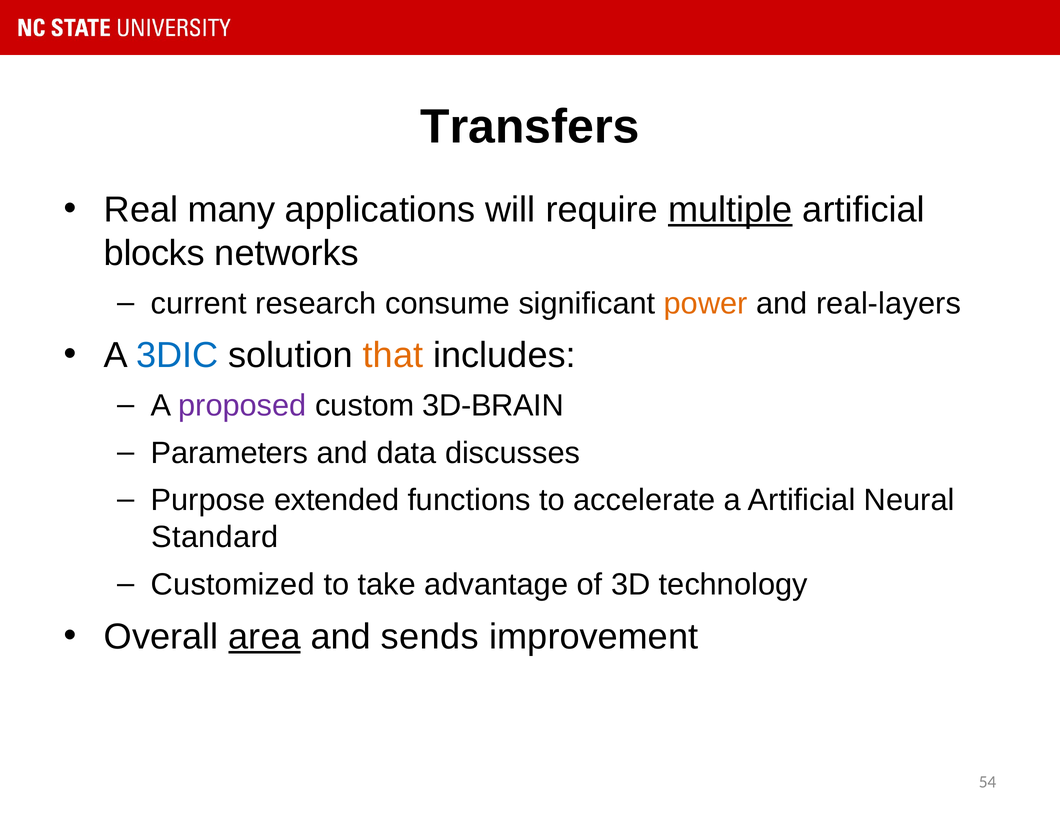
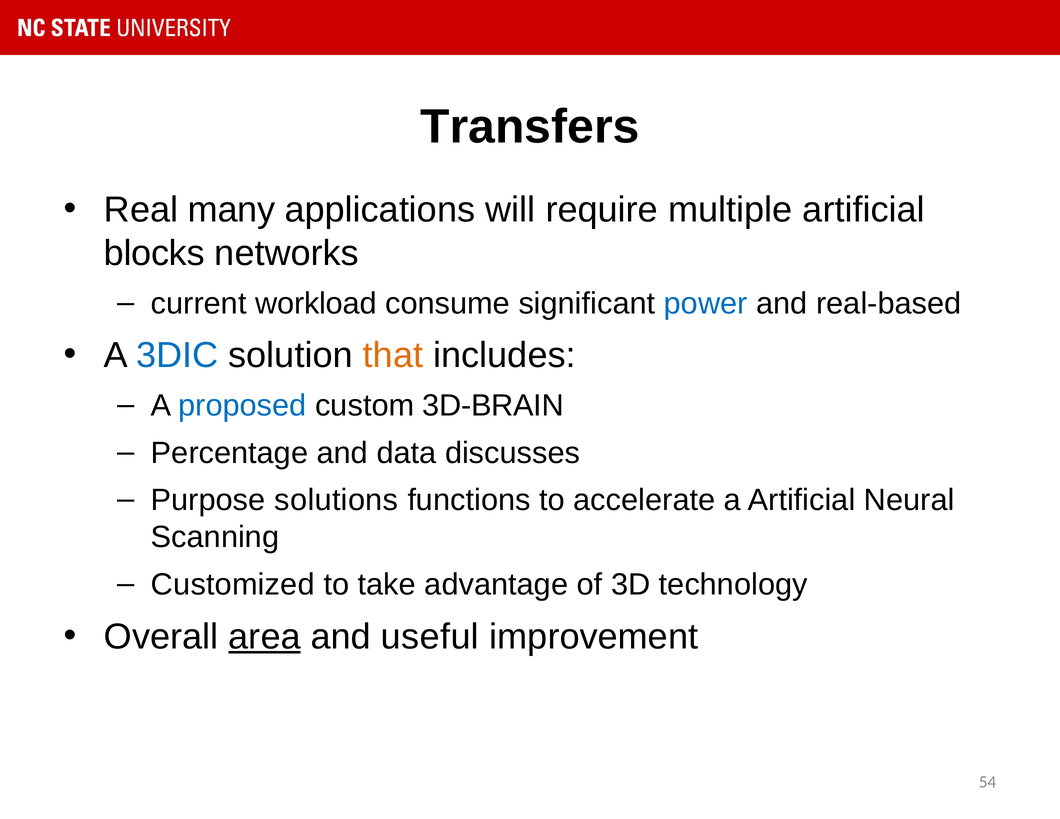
multiple underline: present -> none (730, 210)
research: research -> workload (316, 303)
power colour: orange -> blue (706, 303)
real-layers: real-layers -> real-based (889, 303)
proposed colour: purple -> blue (242, 406)
Parameters: Parameters -> Percentage (230, 453)
extended: extended -> solutions (336, 500)
Standard: Standard -> Scanning (215, 537)
sends: sends -> useful (430, 637)
